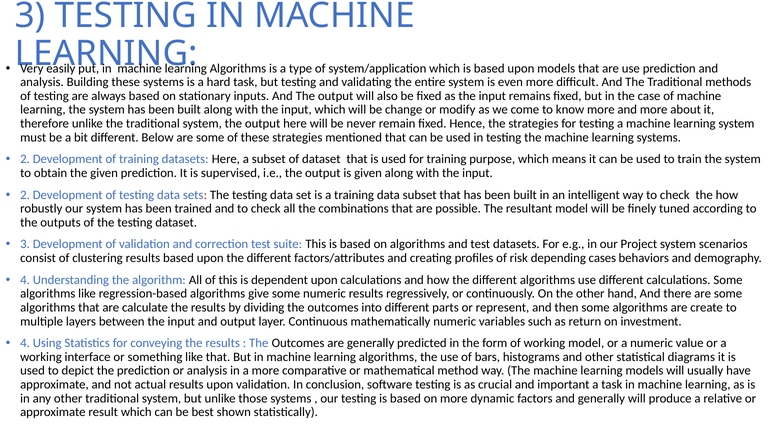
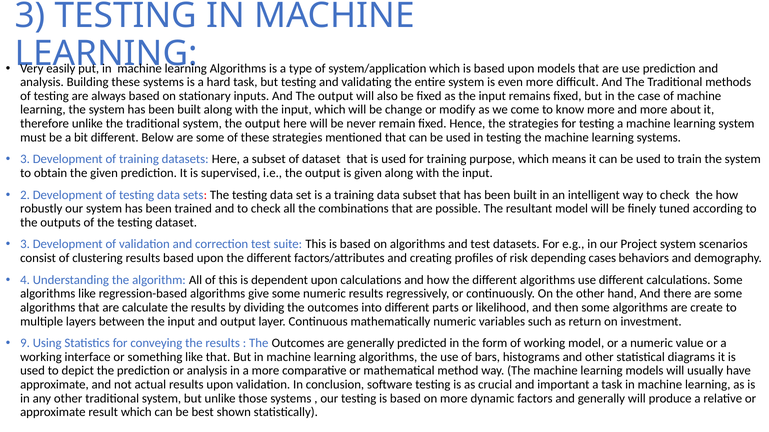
2: 2 -> 3 (25, 159)
represent: represent -> likelihood (502, 308)
4: 4 -> 9 (25, 344)
